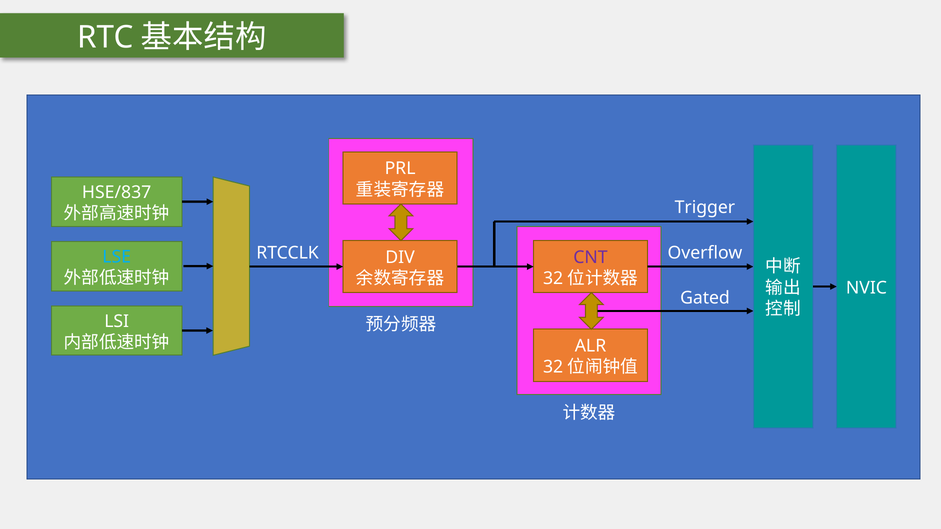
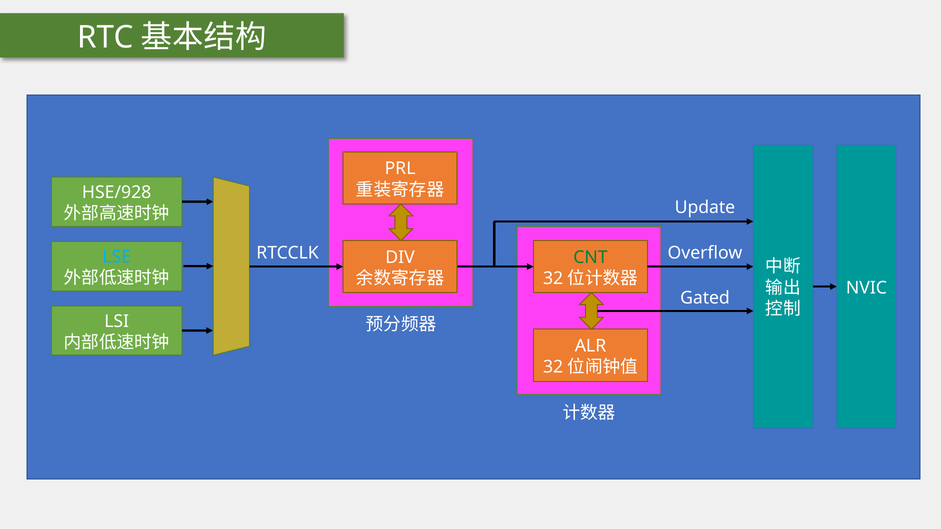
HSE/837: HSE/837 -> HSE/928 (117, 192)
Trigger: Trigger -> Update (705, 207)
CNT colour: purple -> green (590, 257)
